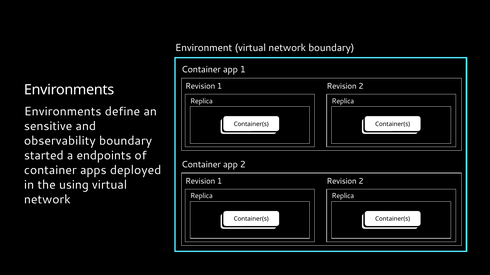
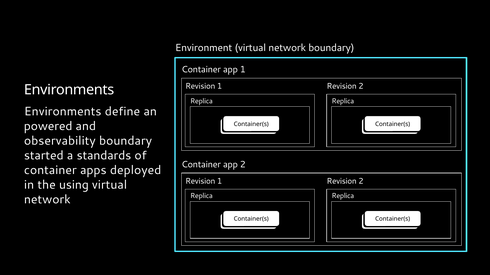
sensitive: sensitive -> powered (48, 126)
endpoints: endpoints -> standards (104, 156)
